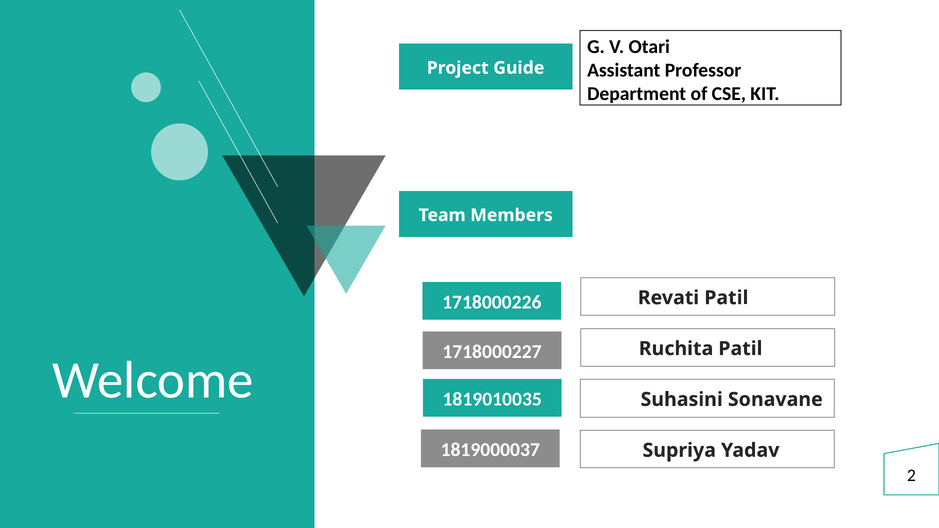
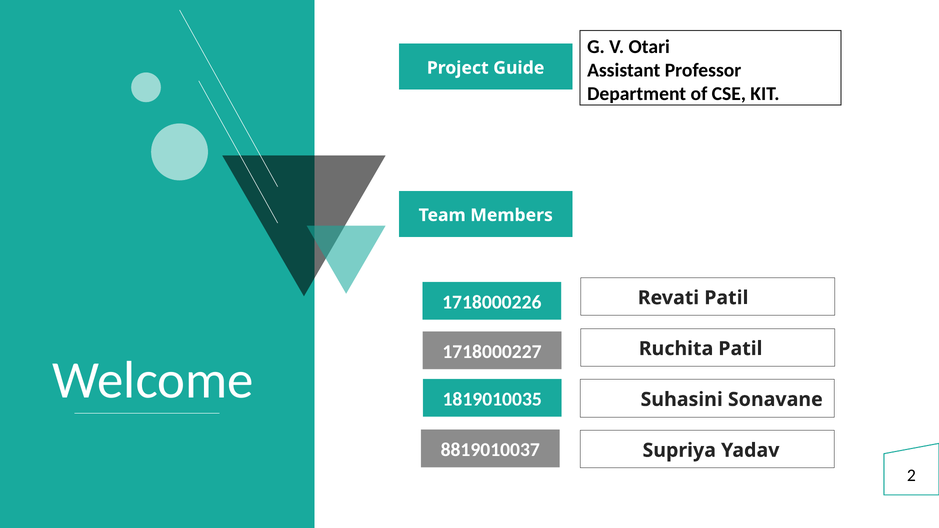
1819000037: 1819000037 -> 8819010037 (490, 450)
